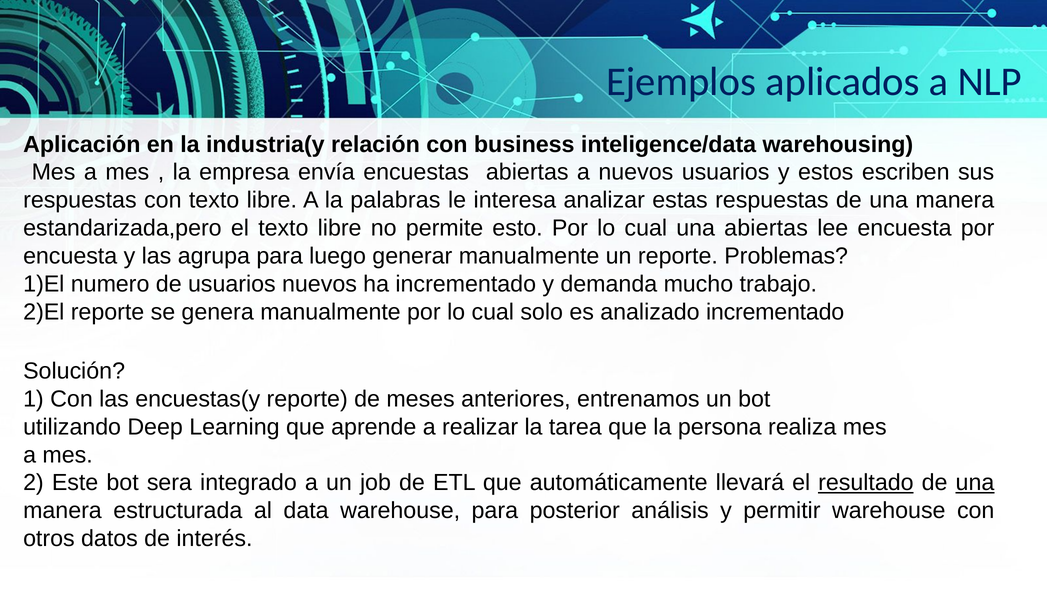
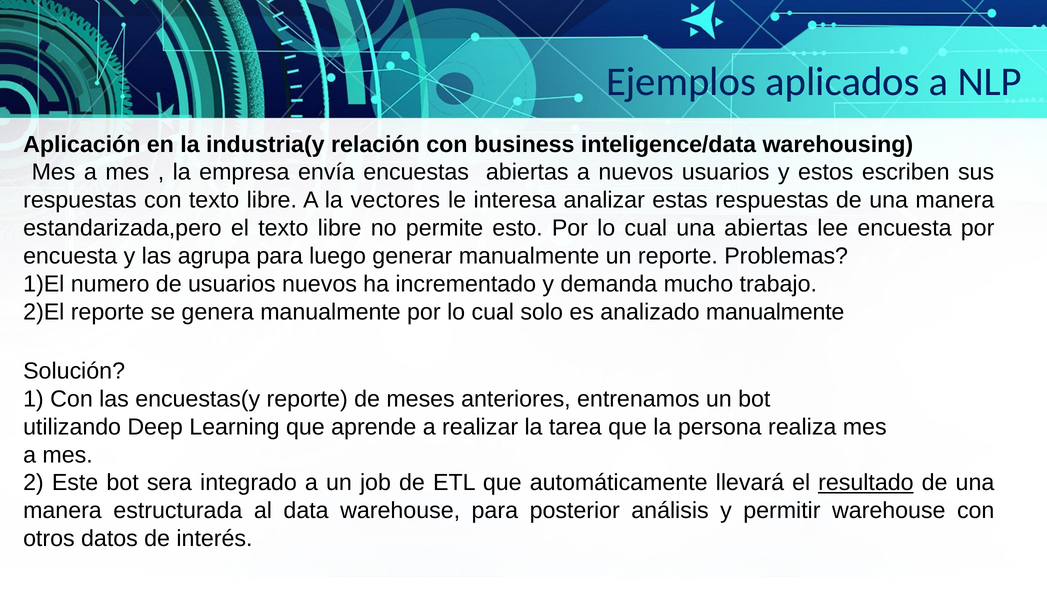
palabras: palabras -> vectores (395, 200)
analizado incrementado: incrementado -> manualmente (775, 312)
una underline: present -> none (975, 483)
